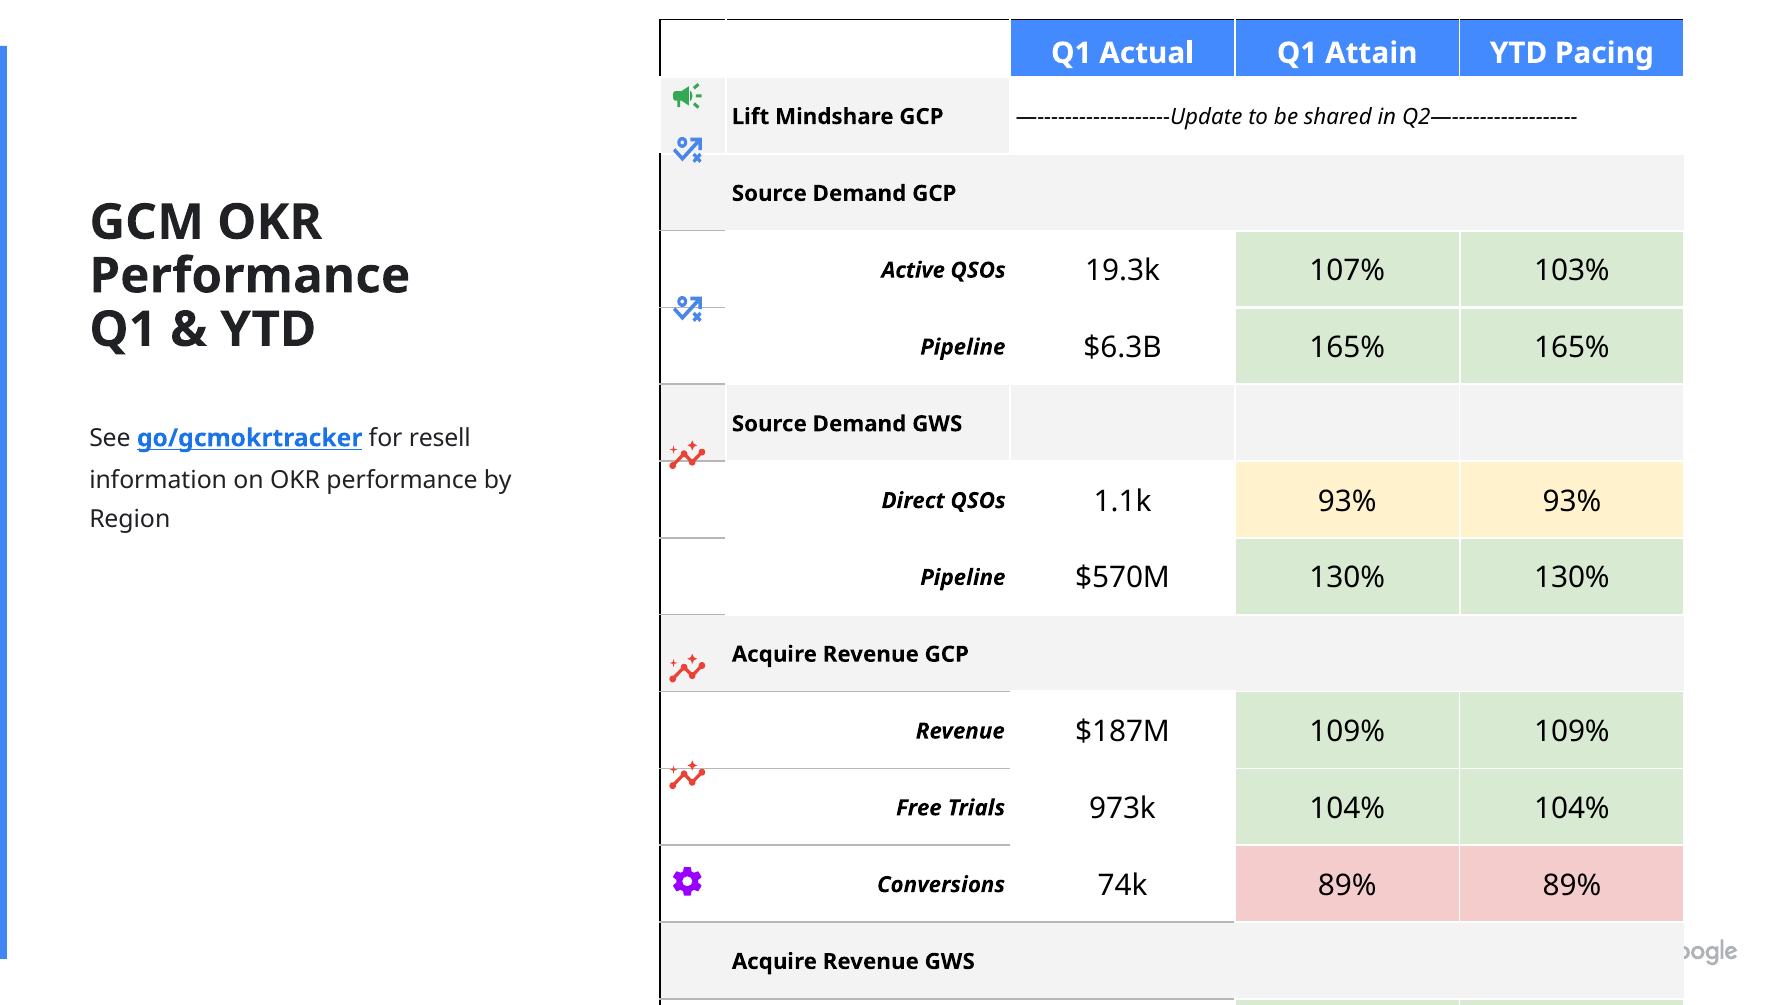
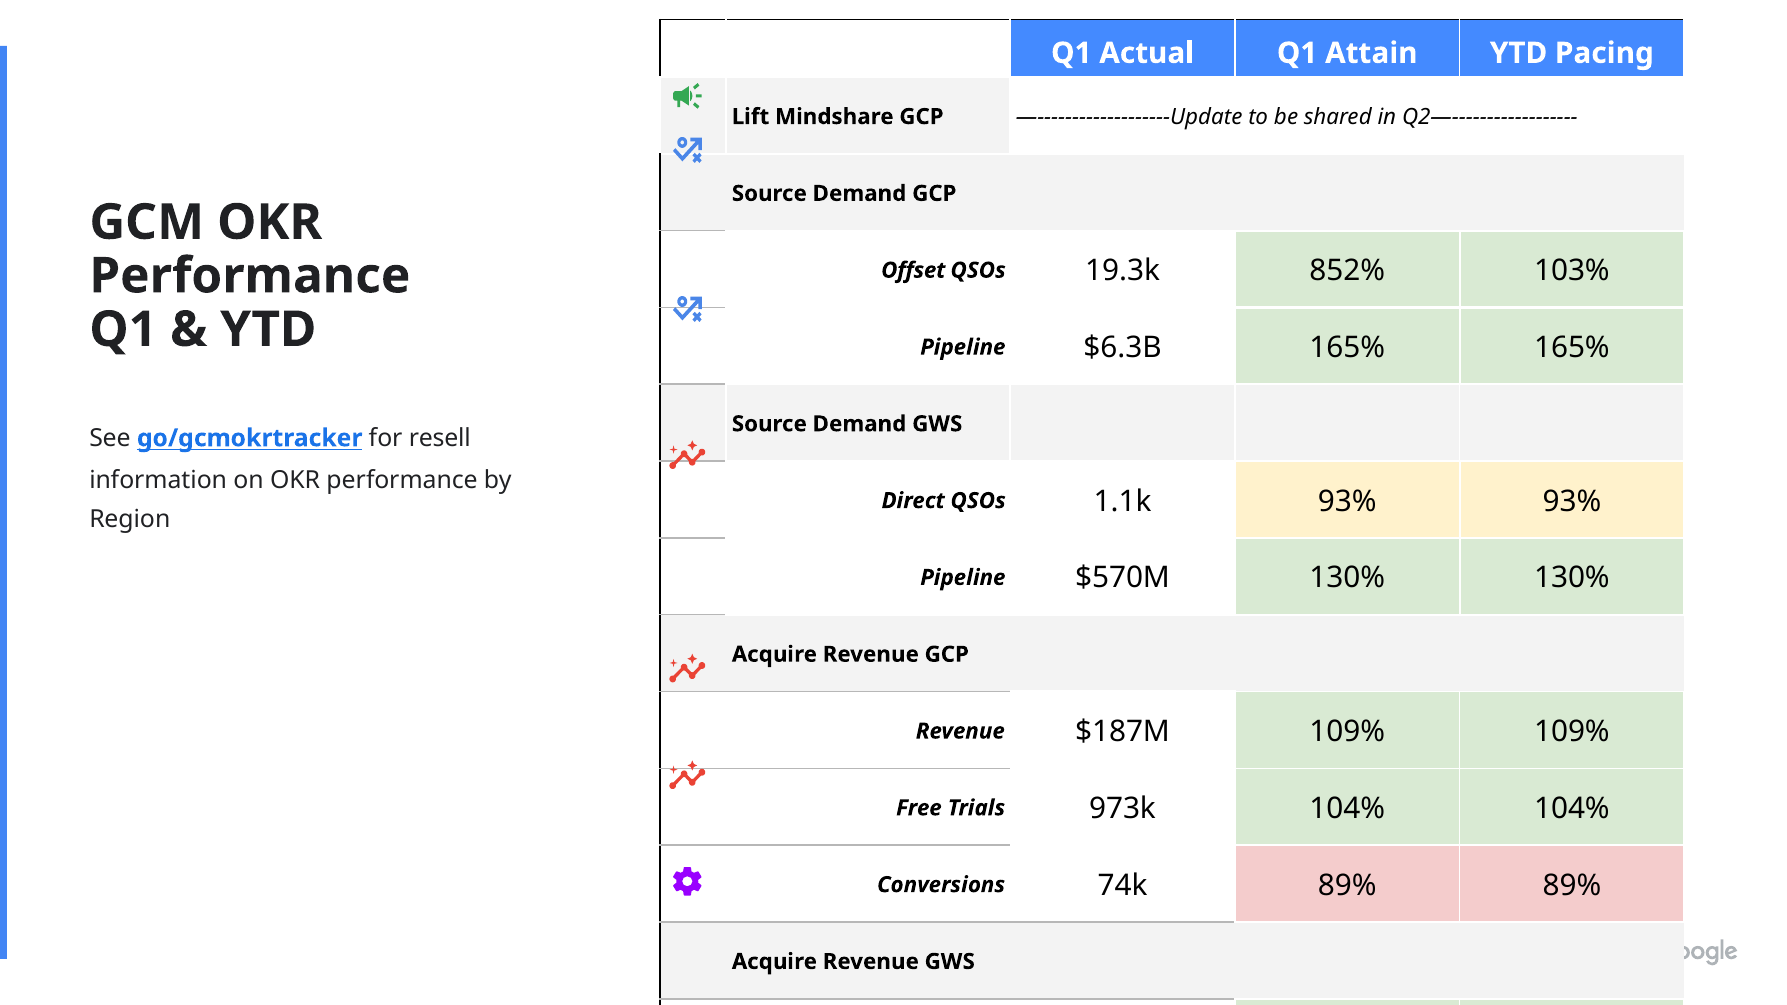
Active: Active -> Offset (913, 270)
107%: 107% -> 852% (1347, 271)
